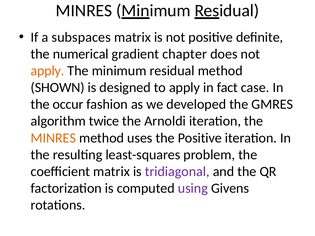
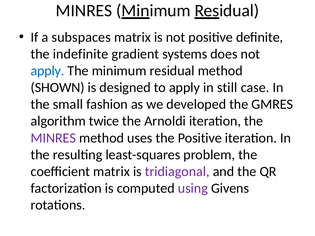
numerical: numerical -> indefinite (81, 54)
chapter: chapter -> systems (185, 54)
apply colour: orange -> blue (48, 71)
fact: fact -> still (227, 88)
occur: occur -> small (68, 104)
MINRES colour: orange -> purple (53, 138)
